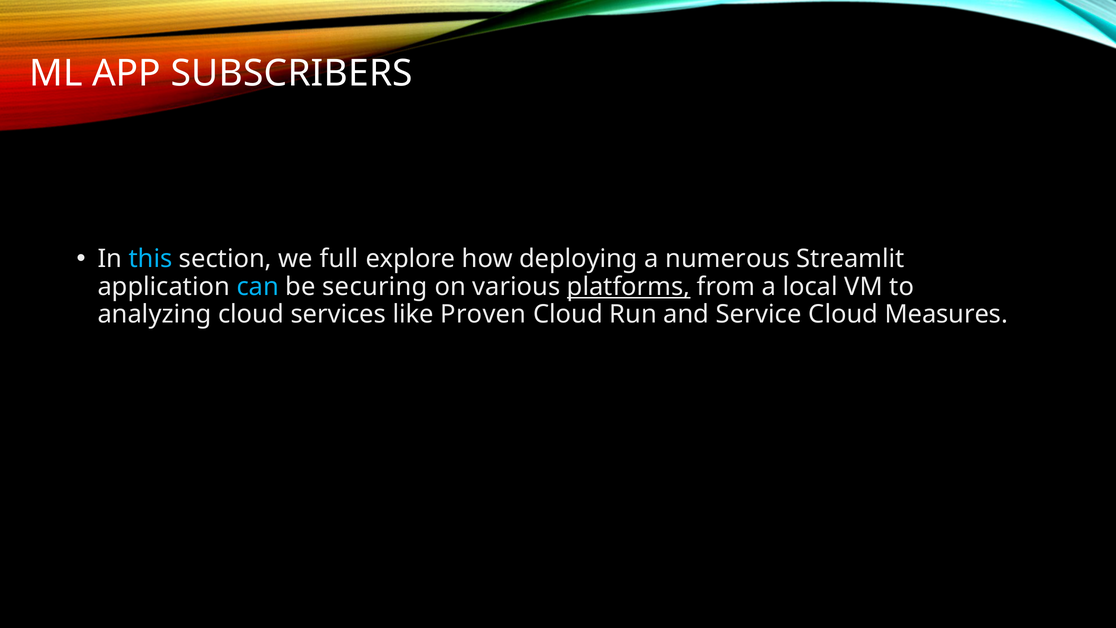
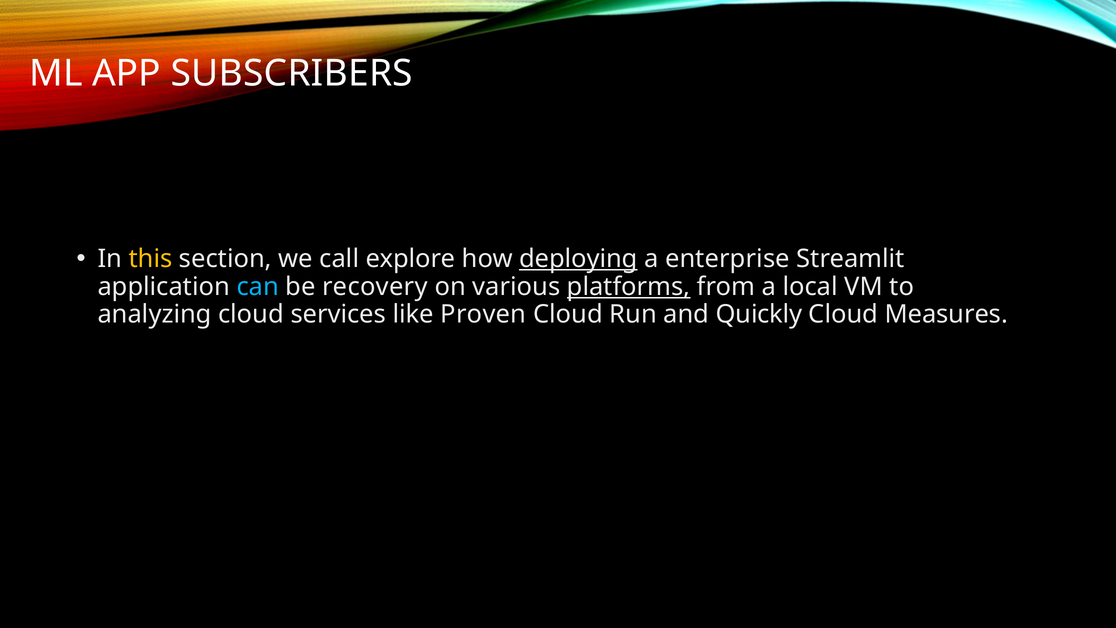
this colour: light blue -> yellow (150, 259)
full: full -> call (339, 259)
deploying underline: none -> present (578, 259)
numerous: numerous -> enterprise (727, 259)
securing: securing -> recovery (375, 286)
Service: Service -> Quickly (759, 314)
